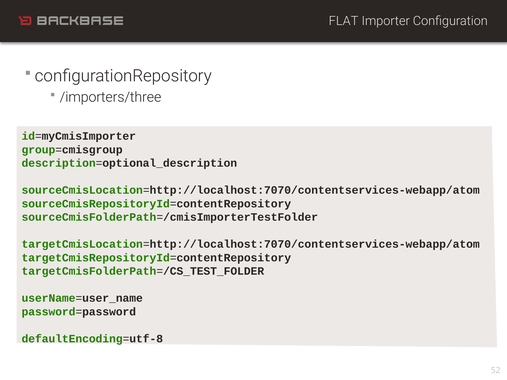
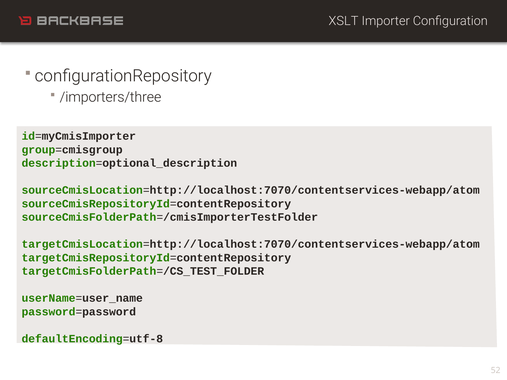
FLAT: FLAT -> XSLT (344, 21)
